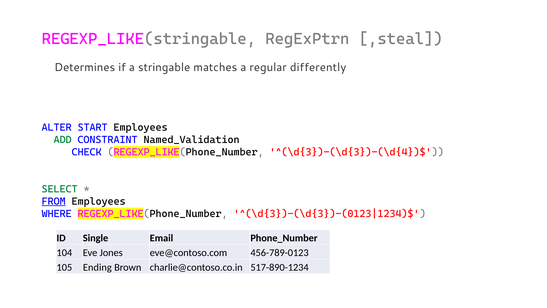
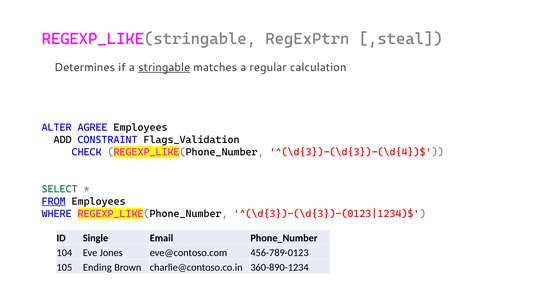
stringable underline: none -> present (164, 67)
differently: differently -> calculation (318, 67)
START: START -> AGREE (93, 127)
ADD colour: green -> black (63, 140)
Named_Validation: Named_Validation -> Flags_Validation (192, 140)
517-890-1234: 517-890-1234 -> 360-890-1234 (280, 267)
